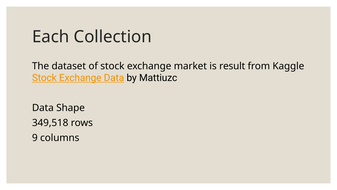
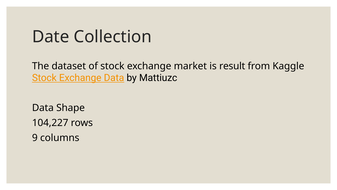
Each: Each -> Date (51, 37)
349,518: 349,518 -> 104,227 (50, 123)
